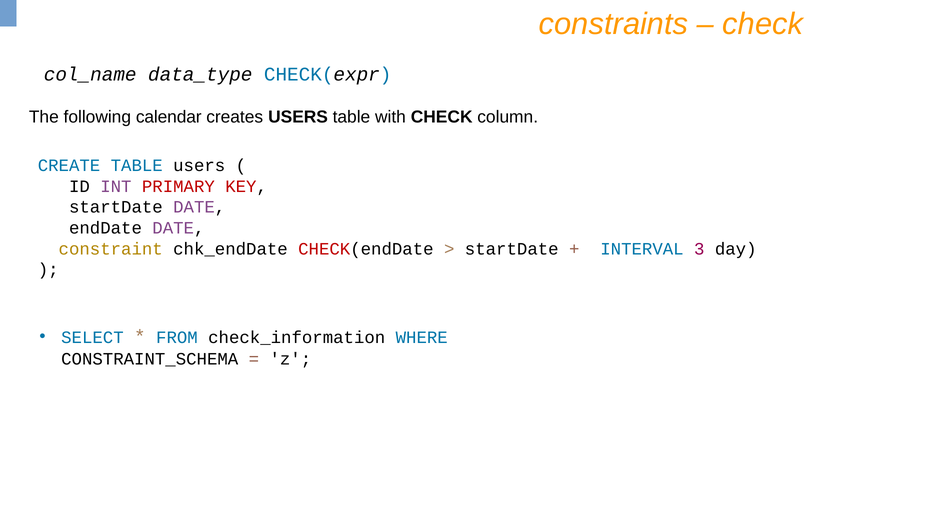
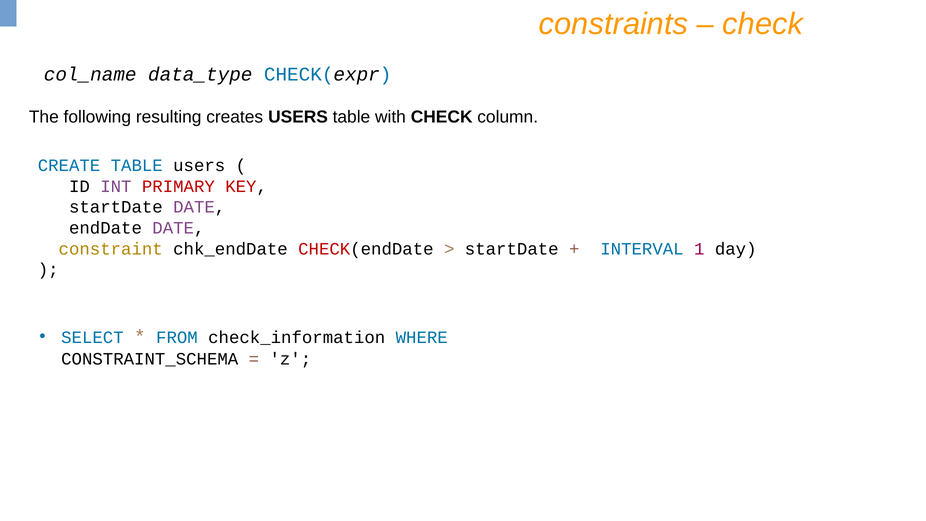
calendar: calendar -> resulting (169, 117)
3: 3 -> 1 (699, 249)
